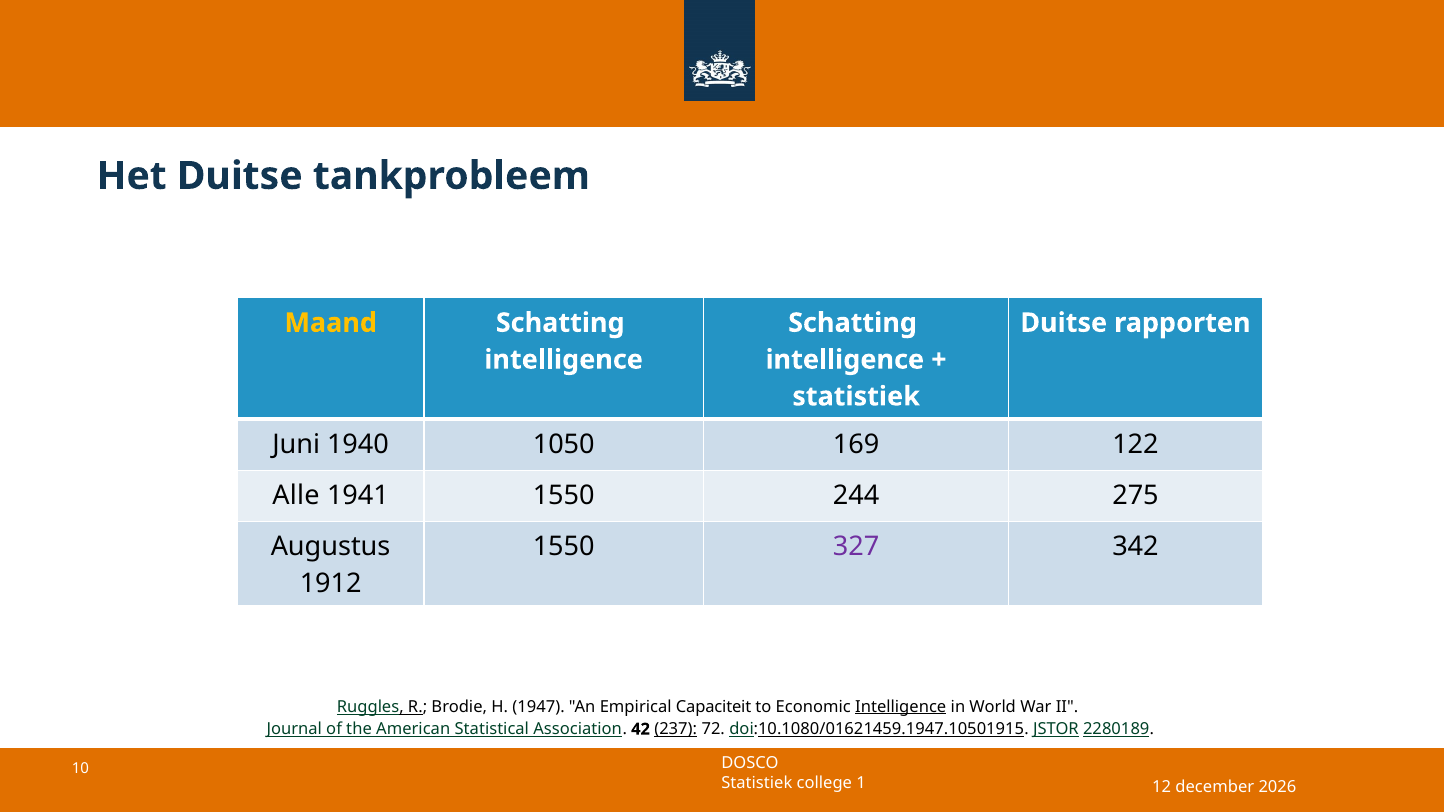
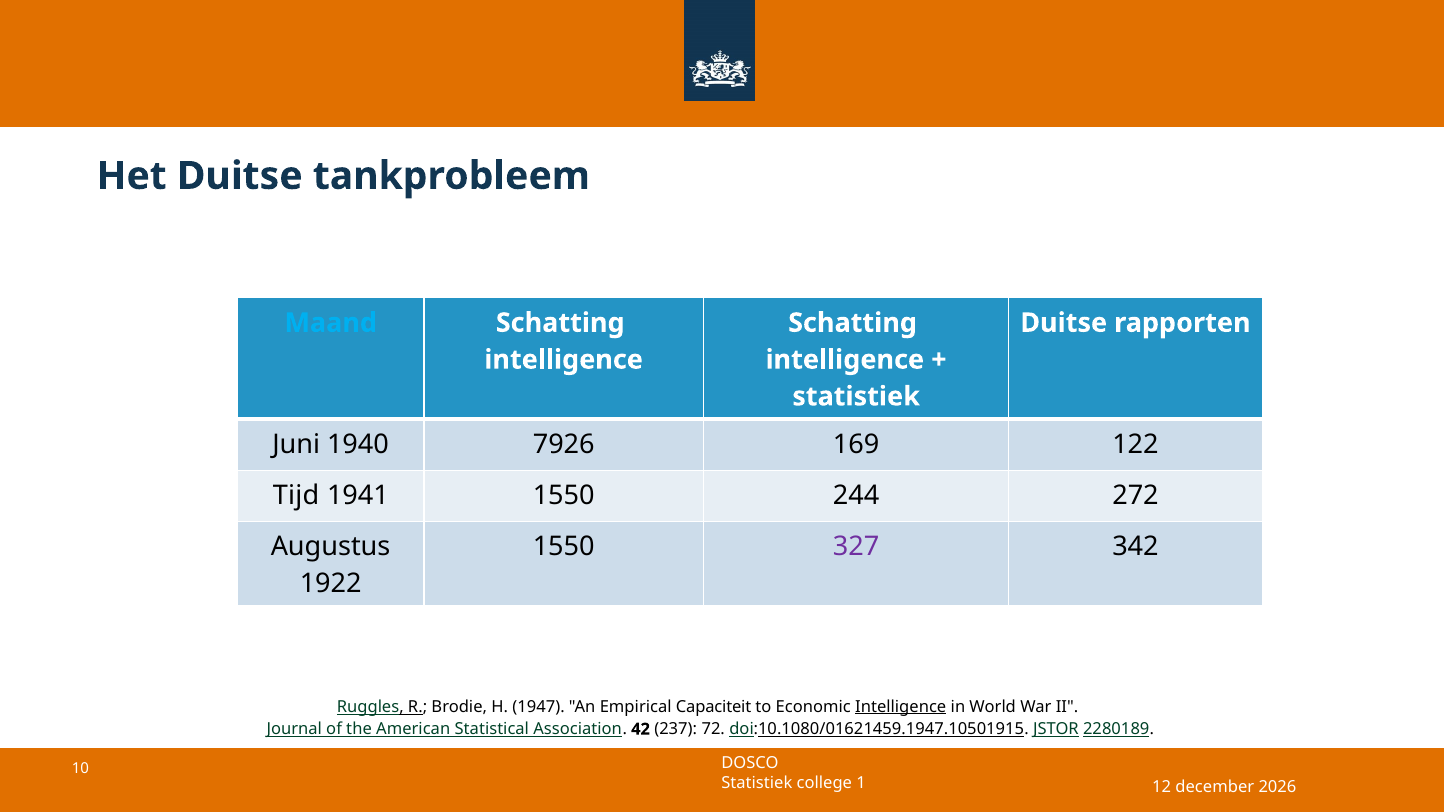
Maand colour: yellow -> light blue (331, 323)
1050: 1050 -> 7926 (564, 444)
Alle: Alle -> Tijd (296, 496)
275: 275 -> 272 (1136, 496)
1912: 1912 -> 1922 (331, 584)
237 underline: present -> none (676, 729)
